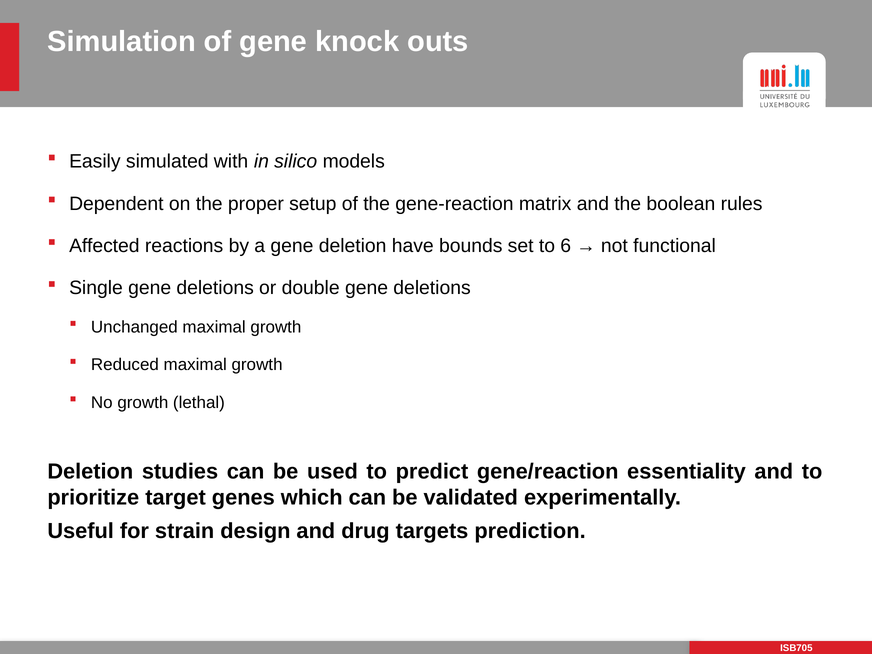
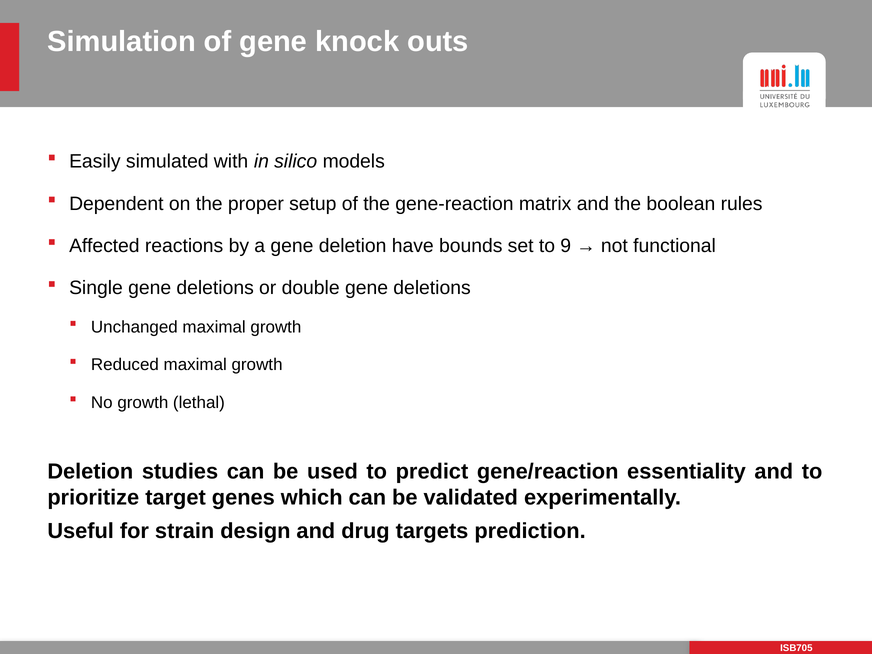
6: 6 -> 9 (566, 246)
